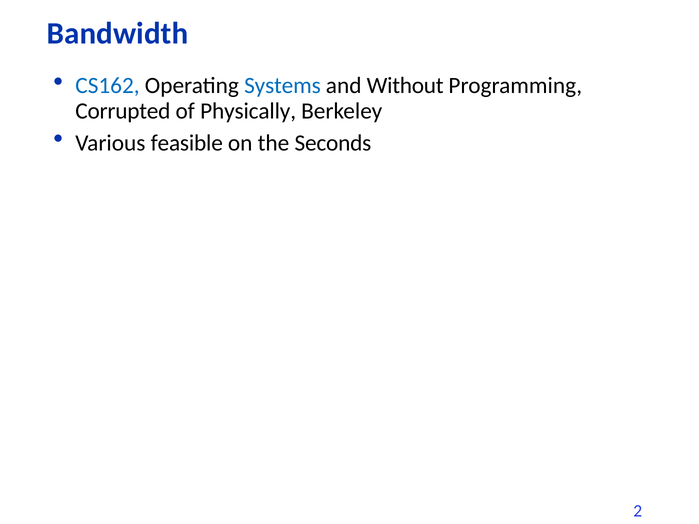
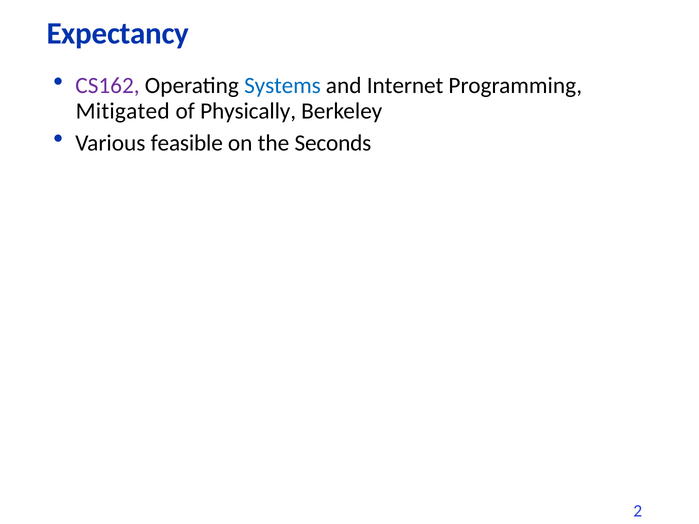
Bandwidth: Bandwidth -> Expectancy (118, 34)
CS162 colour: blue -> purple (107, 86)
Without: Without -> Internet (405, 86)
Corrupted: Corrupted -> Mitigated (123, 111)
